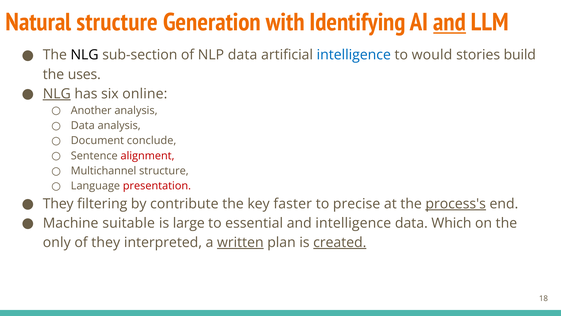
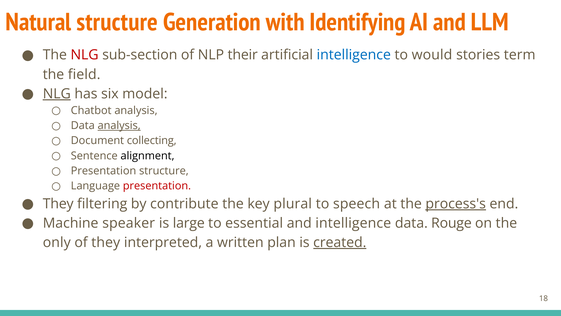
and underline: present -> none (450, 22)
NLG colour: black -> red (85, 55)
NLP data: data -> their (243, 55)
build: build -> term (520, 55)
uses: uses -> field (84, 74)
online: online -> model (145, 94)
Another: Another -> Chatbot (91, 110)
analysis underline: none -> present (119, 125)
conclude: conclude -> collecting (152, 141)
alignment colour: red -> black (147, 156)
Multichannel: Multichannel -> Presentation (104, 171)
faster: faster -> plural (293, 203)
precise: precise -> speech (357, 203)
suitable: suitable -> speaker (129, 223)
Which: Which -> Rouge (451, 223)
written underline: present -> none (240, 242)
